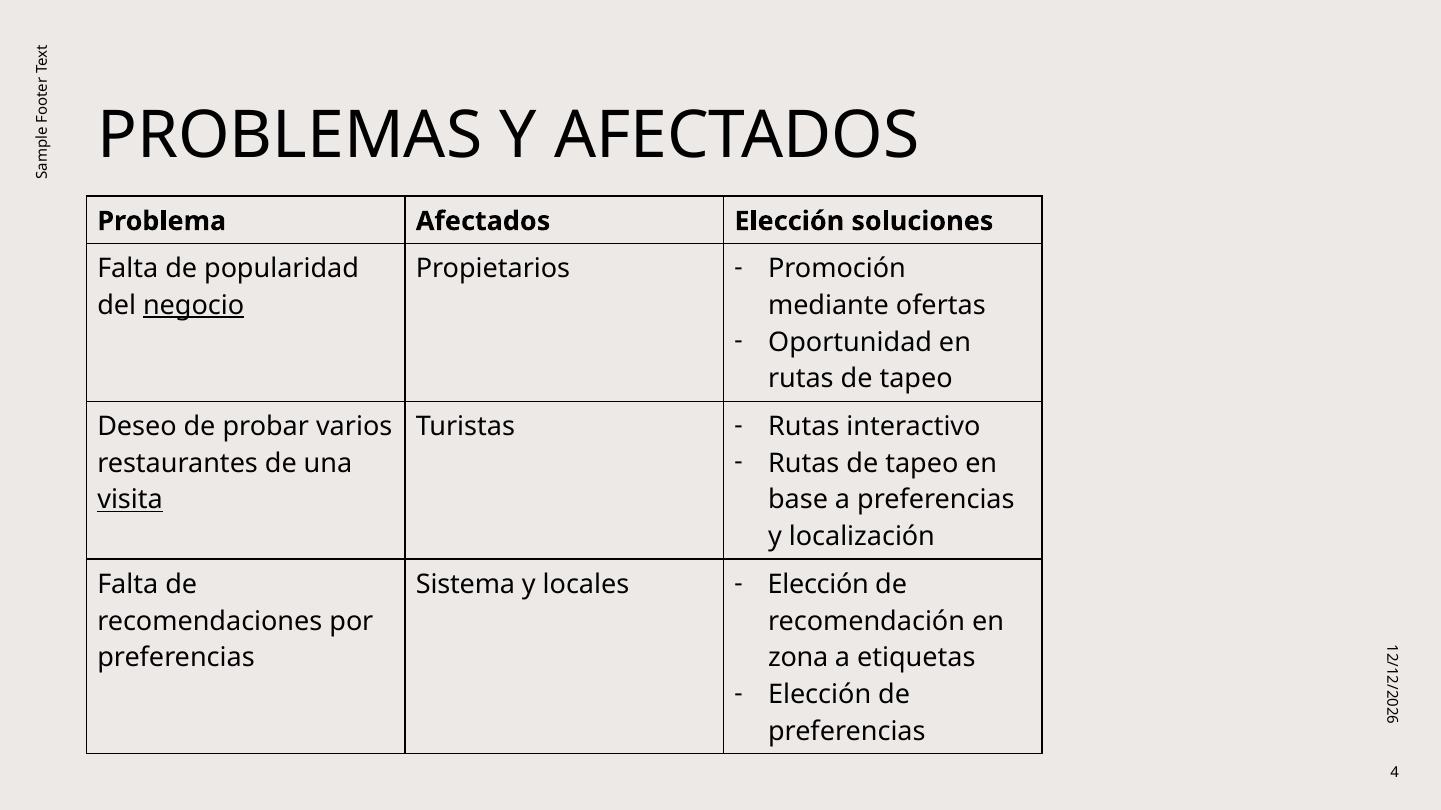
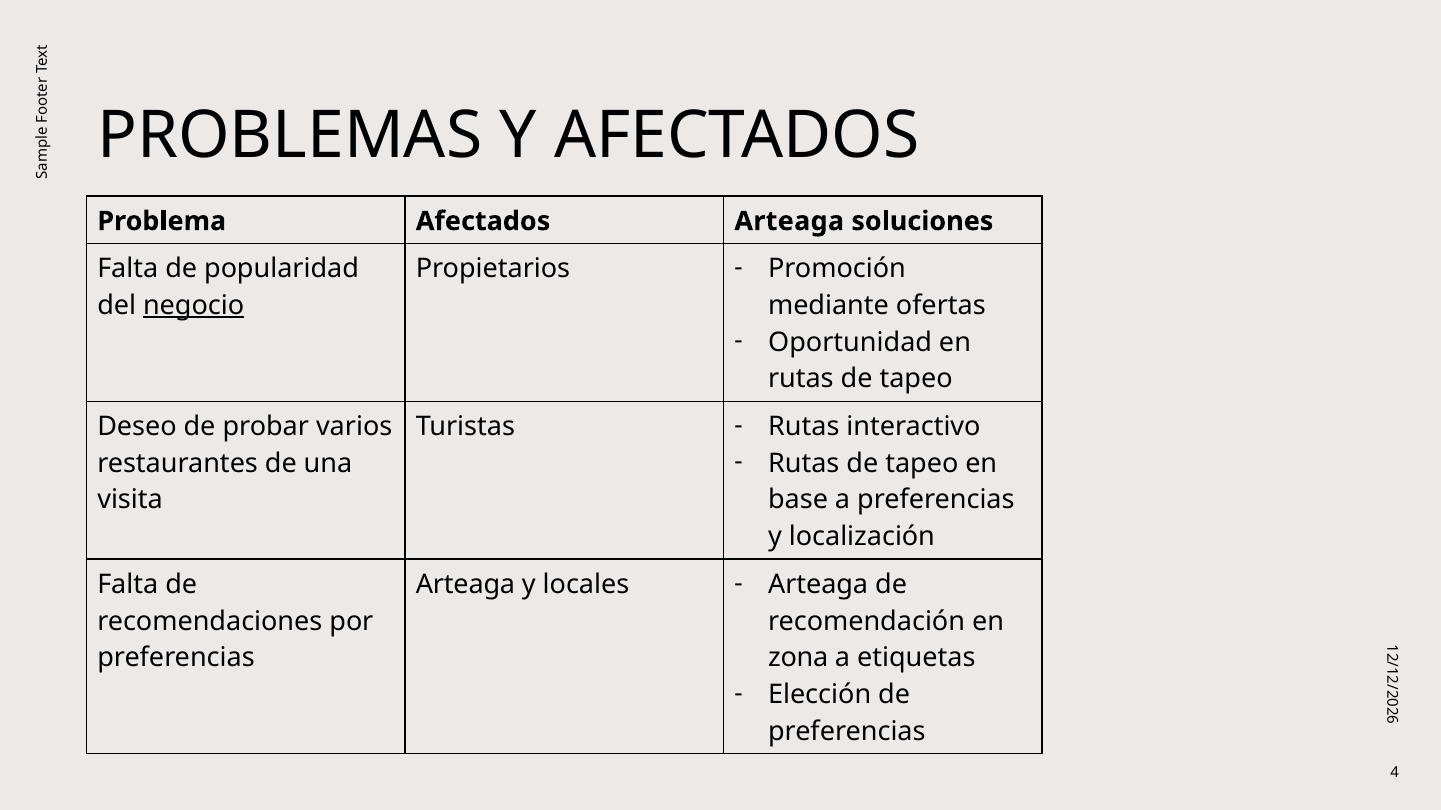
Afectados Elección: Elección -> Arteaga (789, 221)
visita underline: present -> none (130, 500)
Sistema: Sistema -> Arteaga (465, 585)
Elección: Elección -> Arteaga (818, 585)
